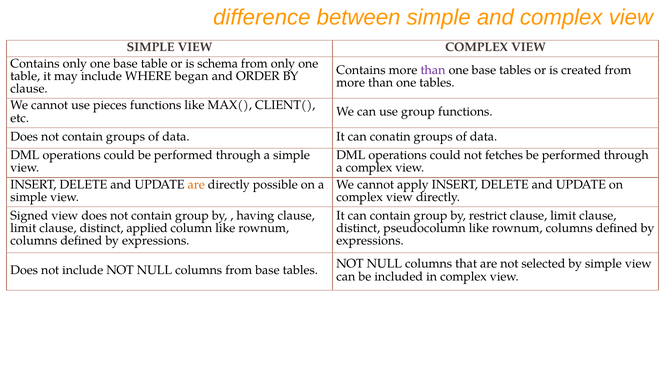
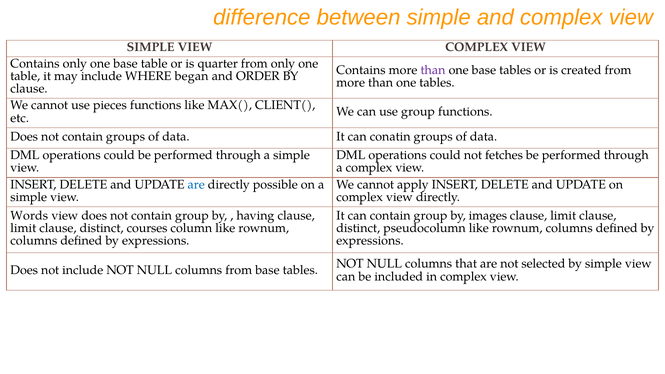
schema: schema -> quarter (218, 64)
are colour: orange -> blue (196, 185)
Signed: Signed -> Words (29, 216)
restrict: restrict -> images (488, 216)
applied: applied -> courses (147, 228)
